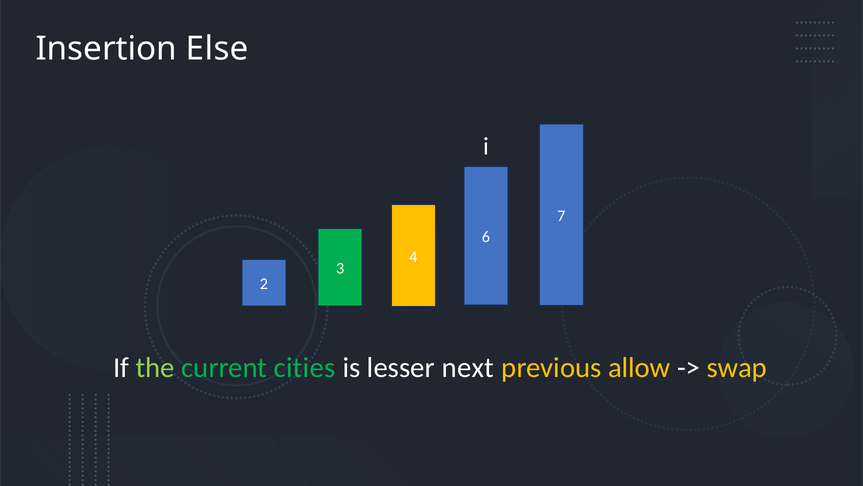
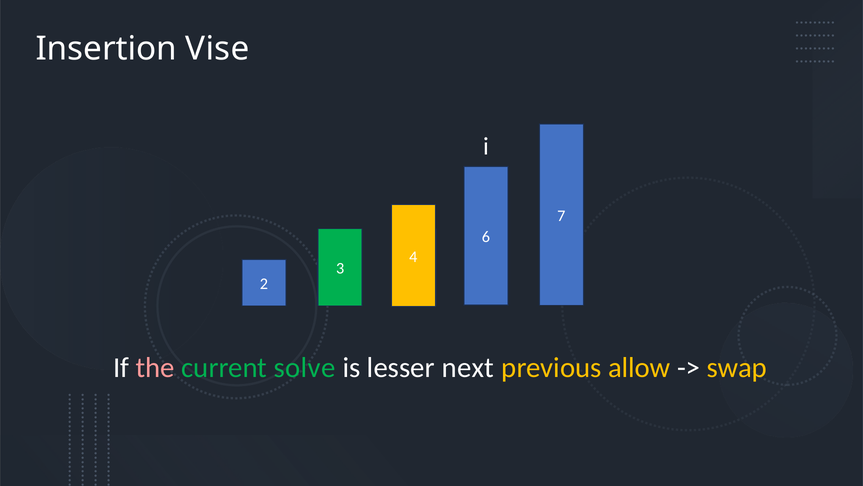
Else: Else -> Vise (217, 49)
the colour: light green -> pink (155, 368)
cities: cities -> solve (305, 368)
